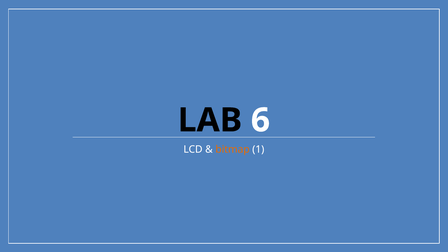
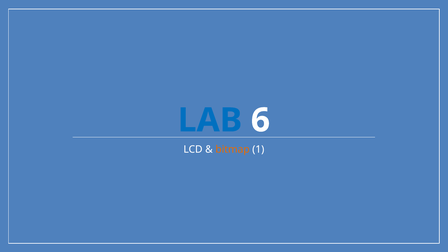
LAB colour: black -> blue (210, 120)
